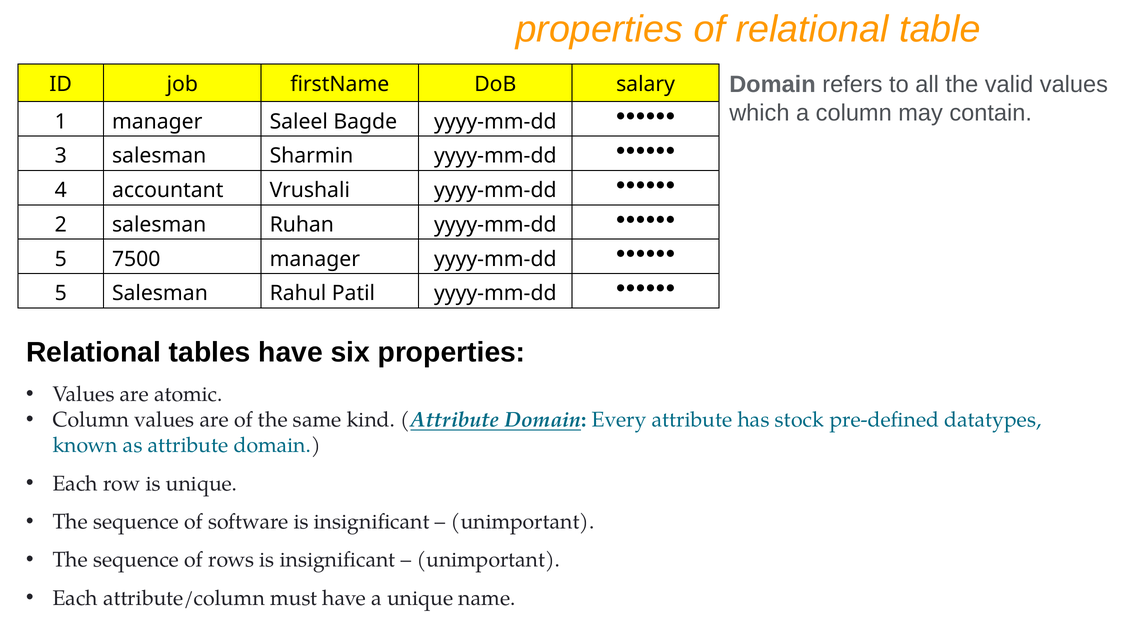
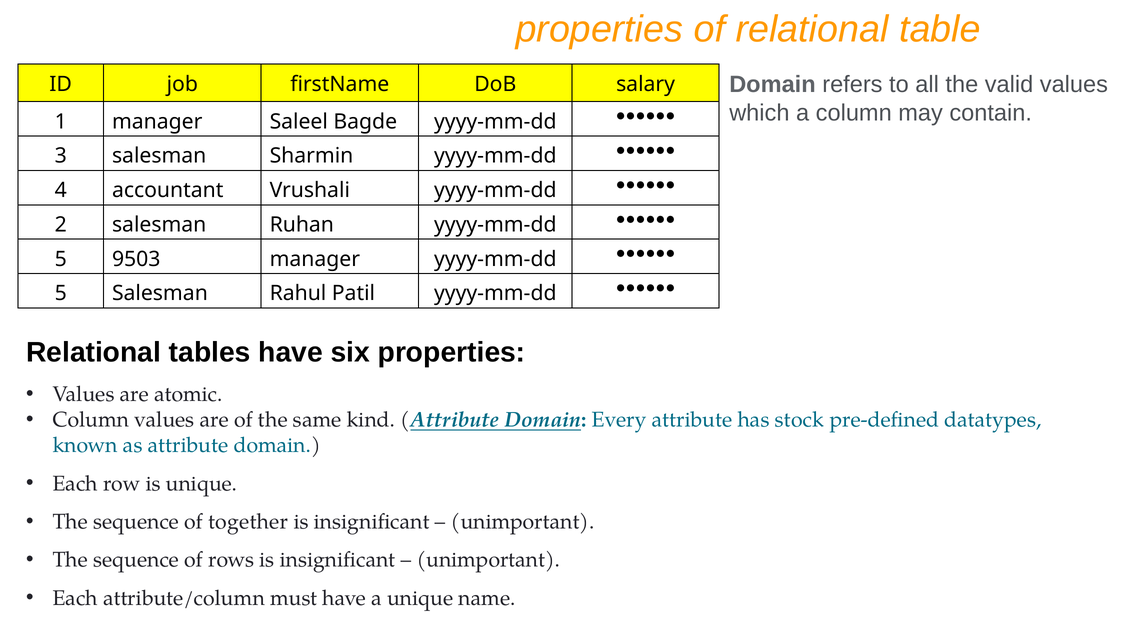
7500: 7500 -> 9503 (136, 259)
software: software -> together (248, 522)
